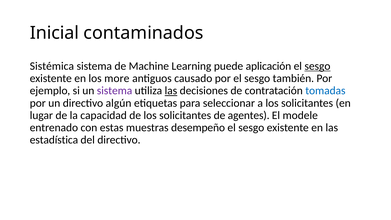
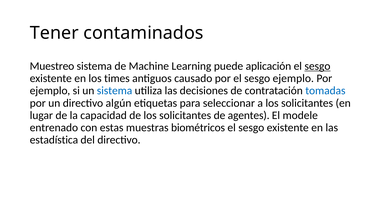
Inicial: Inicial -> Tener (54, 33)
Sistémica: Sistémica -> Muestreo (52, 66)
more: more -> times (117, 78)
sesgo también: también -> ejemplo (293, 78)
sistema colour: purple -> blue (115, 91)
las underline: present -> none (171, 91)
desempeño: desempeño -> biométricos (198, 128)
